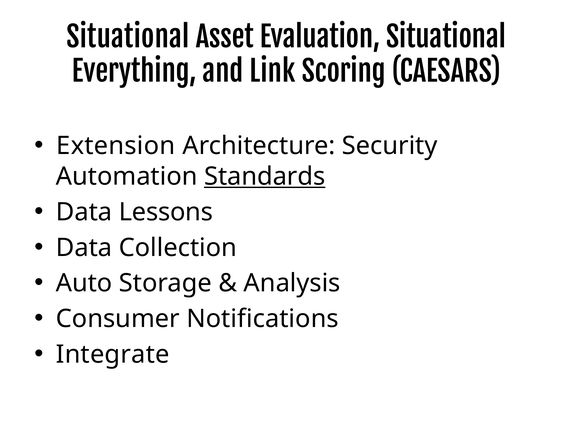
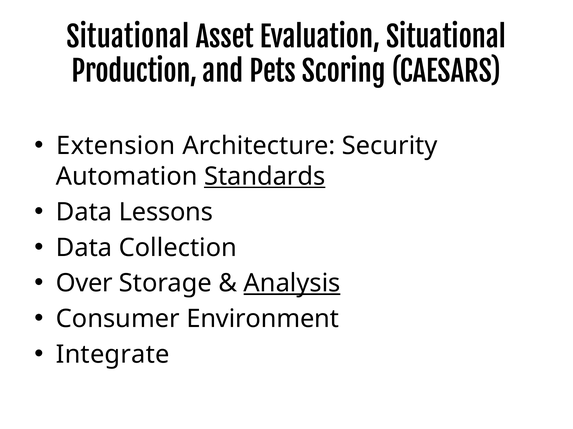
Everything: Everything -> Production (134, 73)
Link: Link -> Pets (273, 73)
Auto: Auto -> Over (84, 284)
Analysis underline: none -> present (292, 284)
Notifications: Notifications -> Environment (263, 319)
